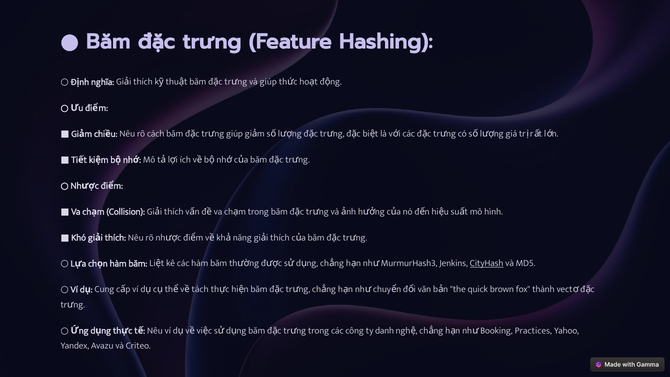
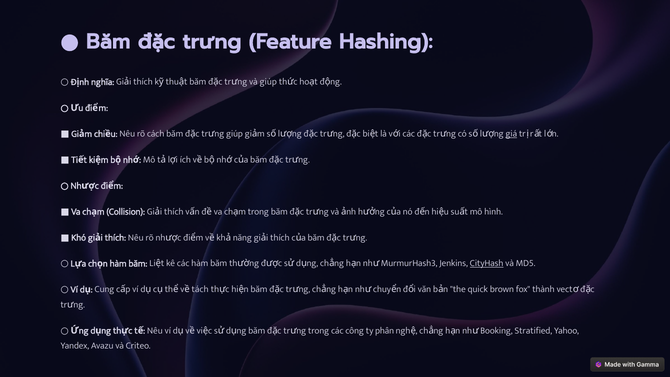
giá underline: none -> present (511, 134)
danh: danh -> phân (385, 330)
Practices: Practices -> Stratified (533, 330)
